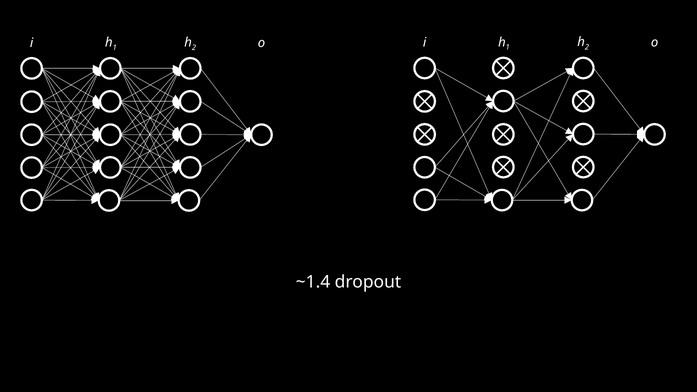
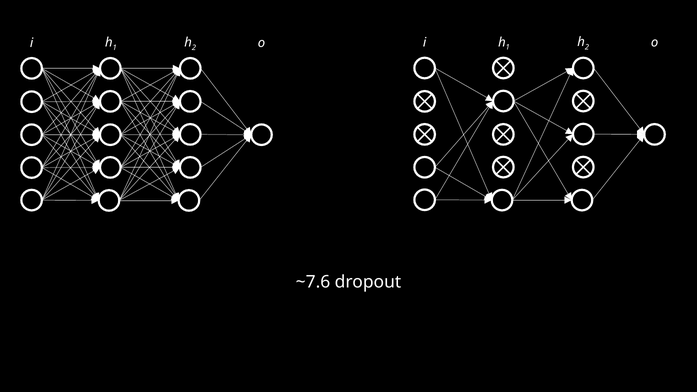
~1.4: ~1.4 -> ~7.6 (313, 282)
